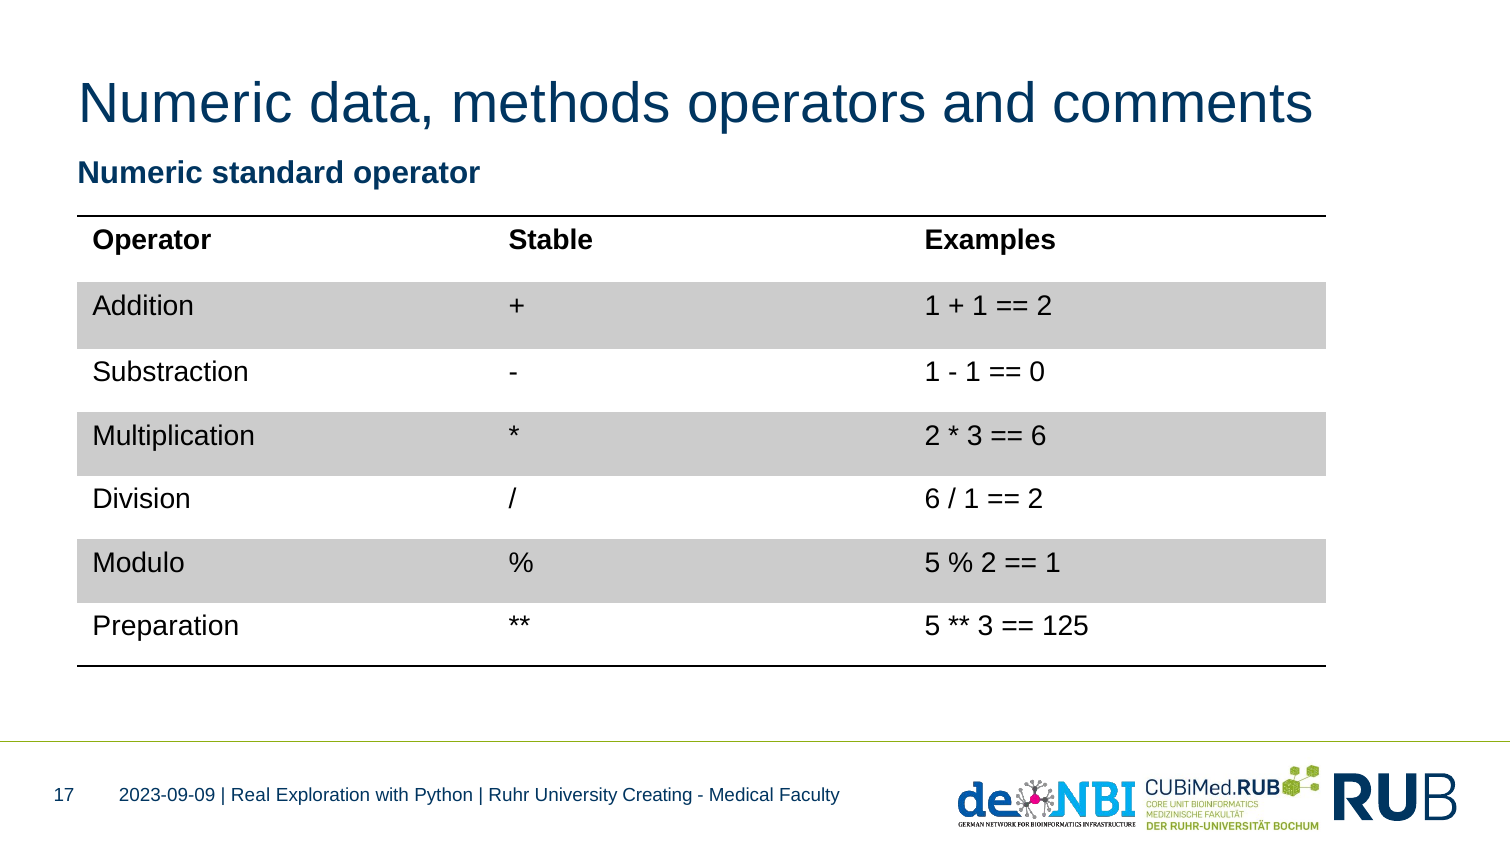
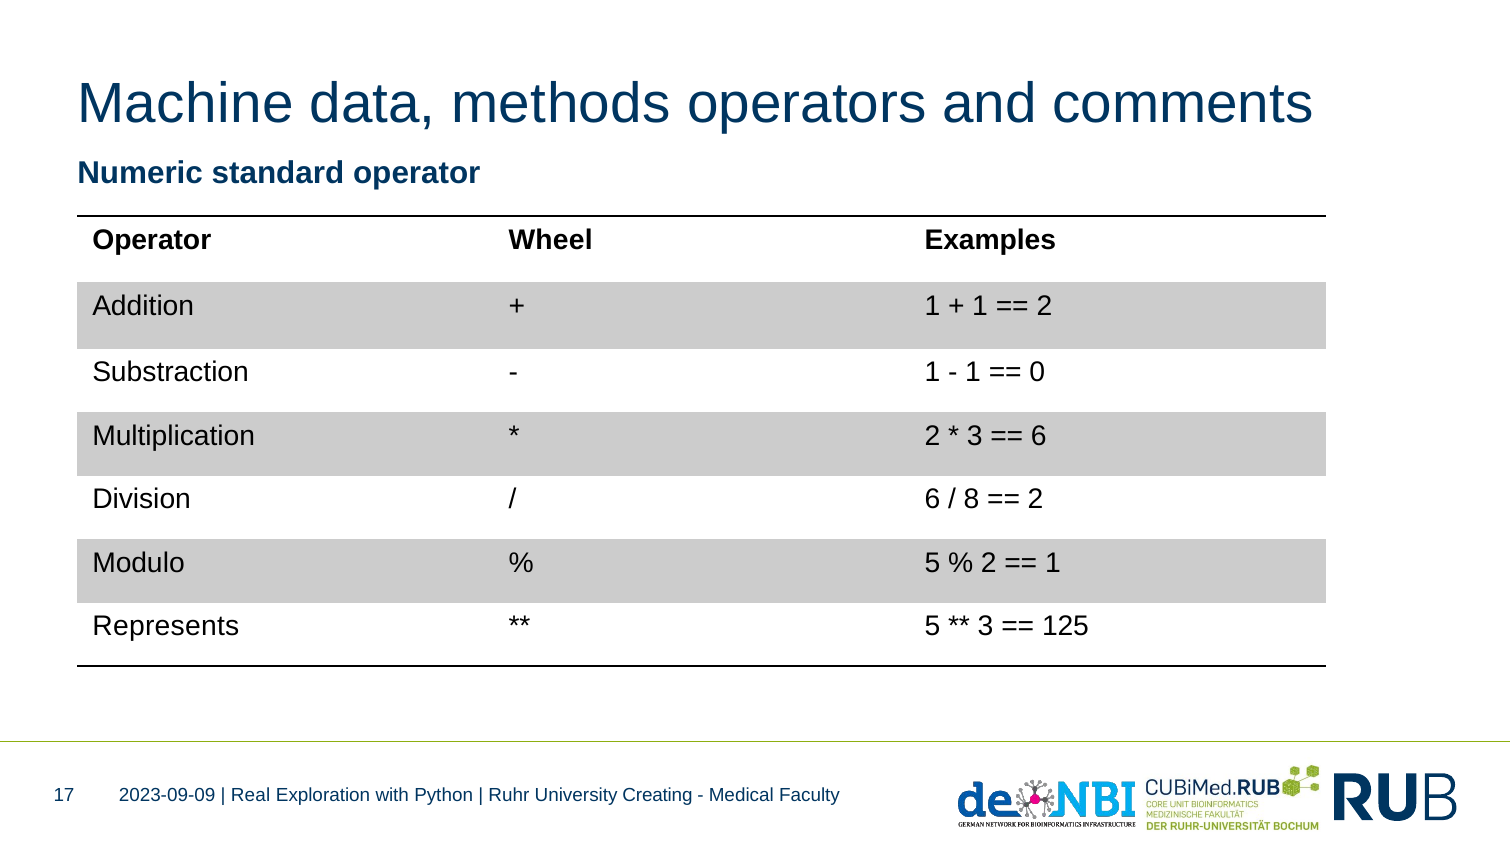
Numeric: Numeric -> Machine (186, 103)
Stable: Stable -> Wheel (551, 240)
1: 1 -> 8 (972, 499)
Preparation: Preparation -> Represents (166, 626)
